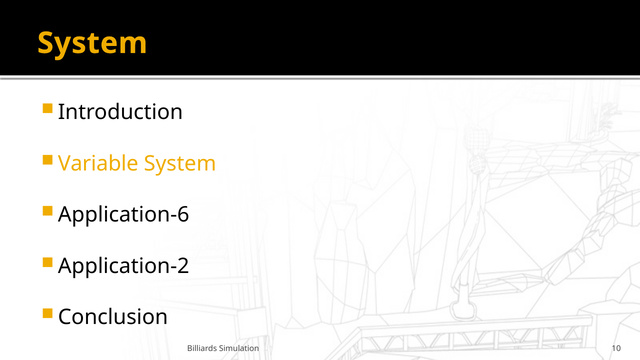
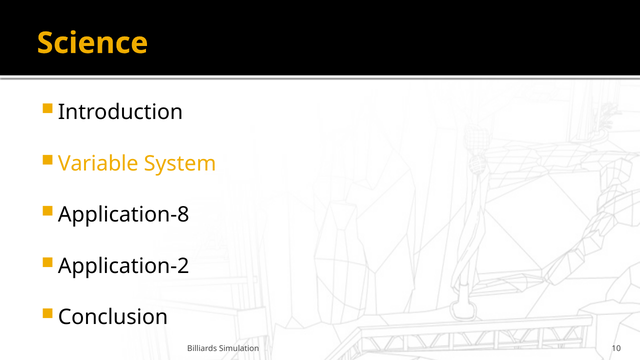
System: System -> Science (93, 43)
Application-6: Application-6 -> Application-8 (124, 215)
